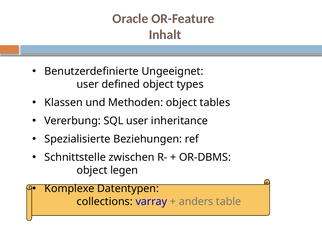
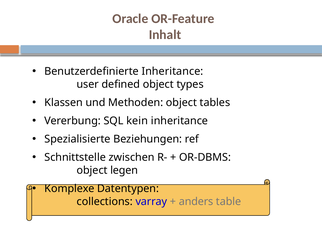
Benutzerdefinierte Ungeeignet: Ungeeignet -> Inheritance (172, 71)
SQL user: user -> kein (137, 121)
